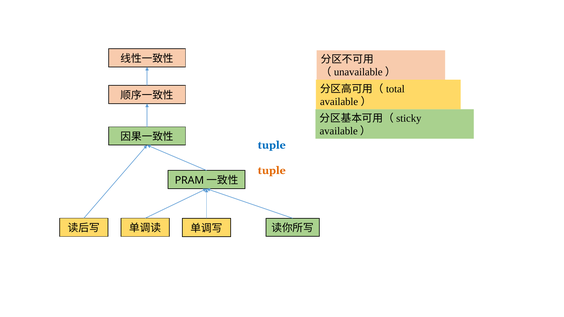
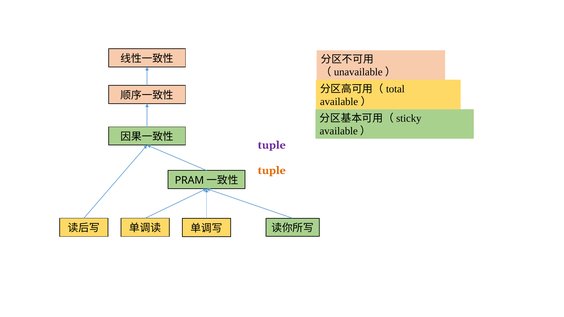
tuple colour: blue -> purple (272, 145)
